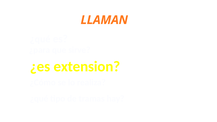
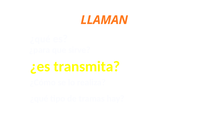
extension: extension -> transmita (87, 66)
